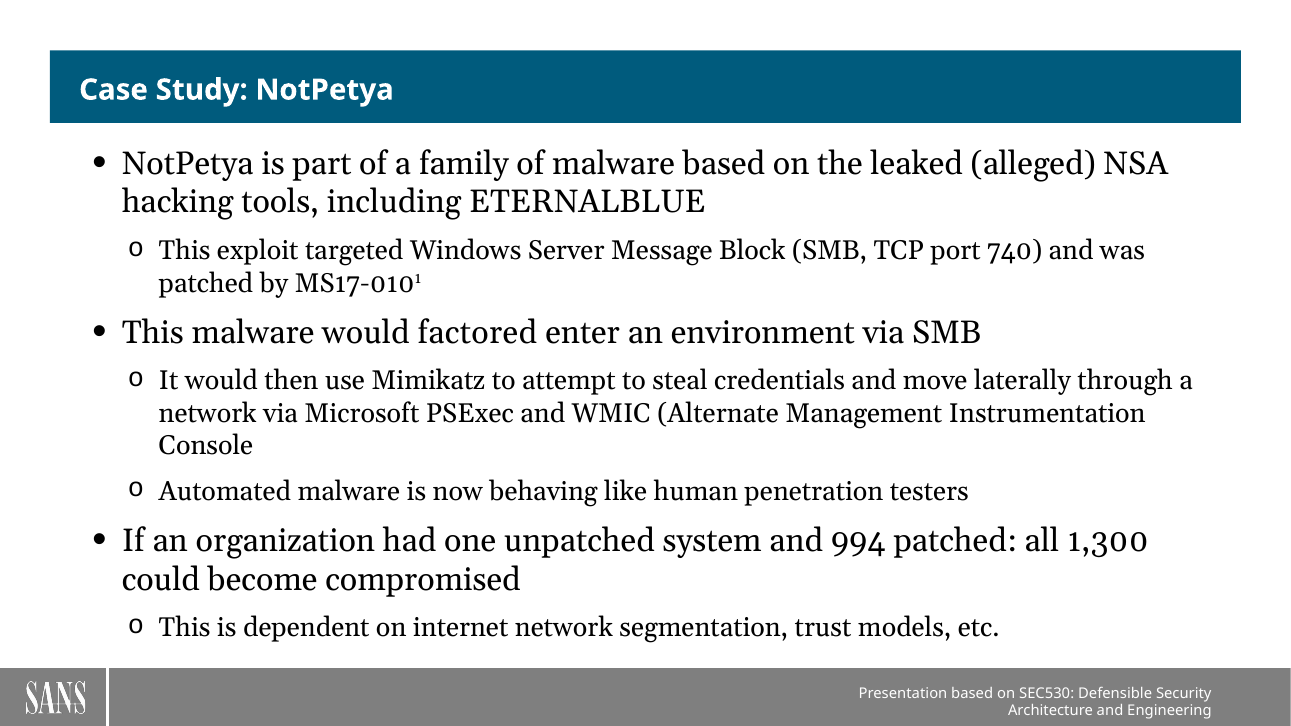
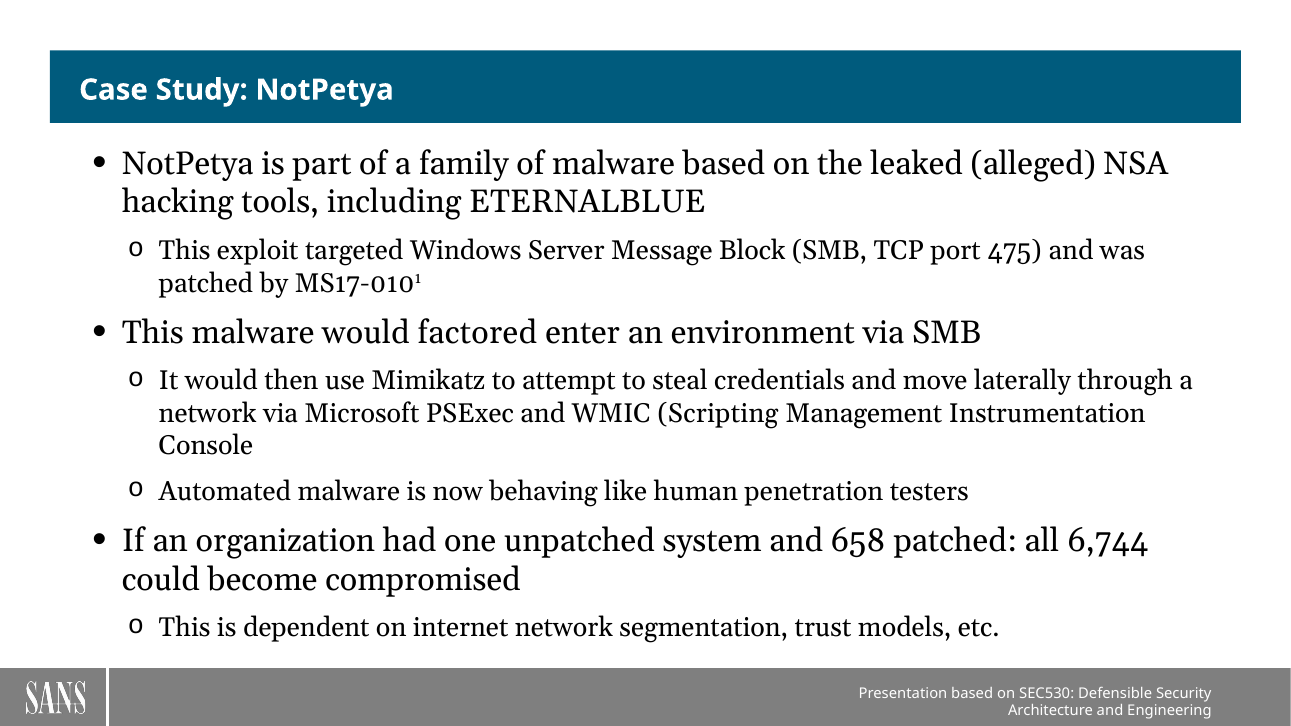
740: 740 -> 475 (1014, 251)
Alternate: Alternate -> Scripting (718, 413)
994: 994 -> 658 (858, 541)
1,300: 1,300 -> 6,744 (1108, 541)
